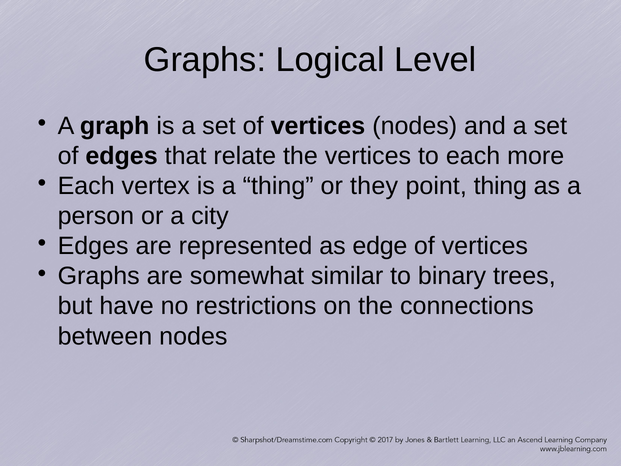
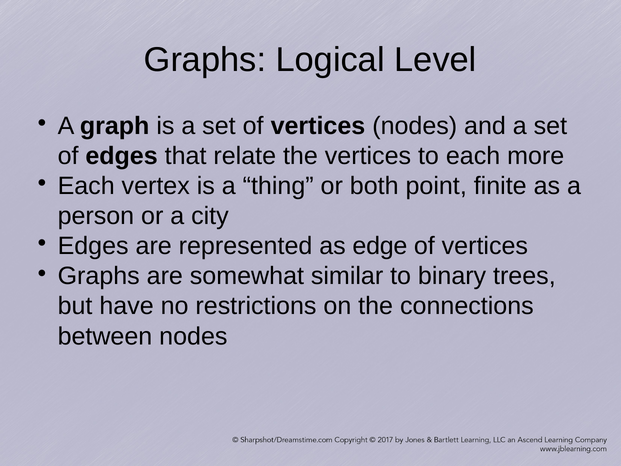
they: they -> both (374, 186)
point thing: thing -> finite (500, 186)
